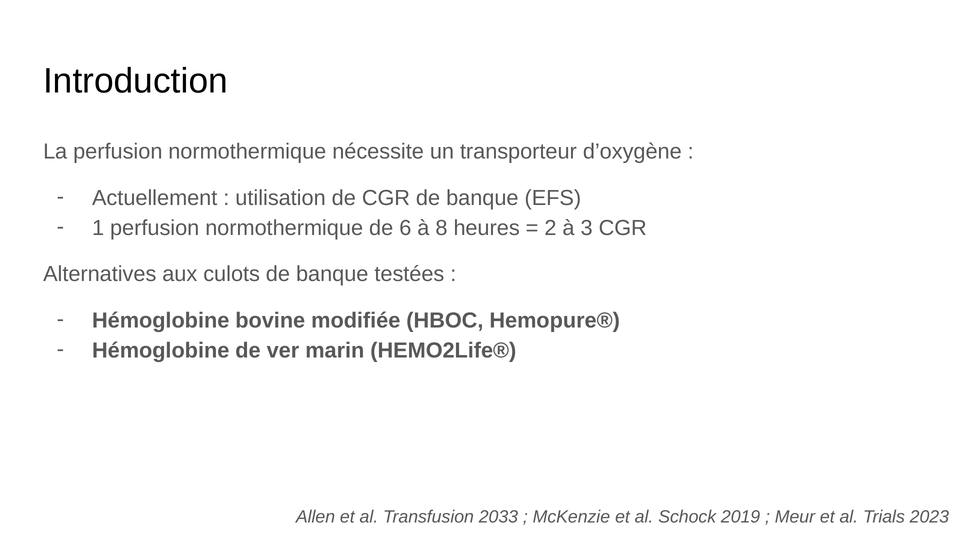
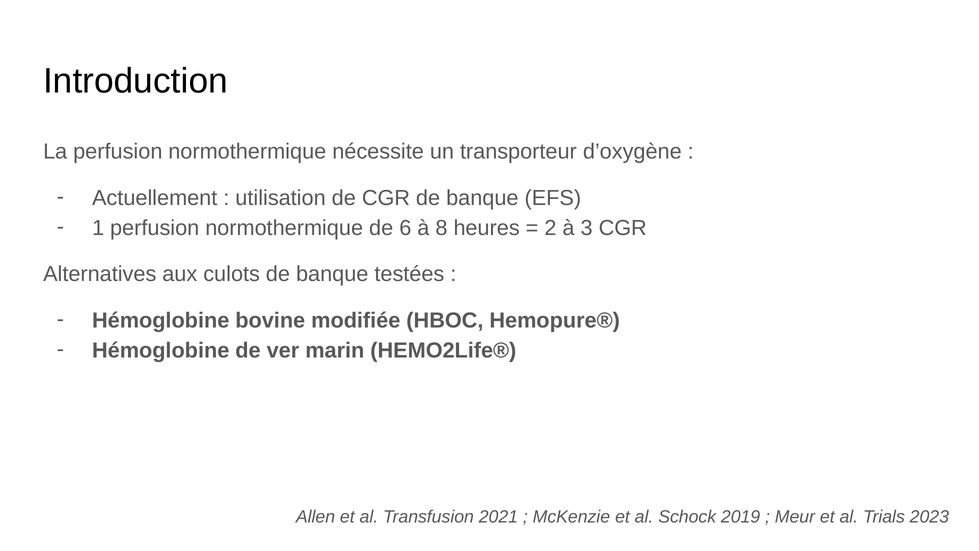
2033: 2033 -> 2021 (498, 517)
